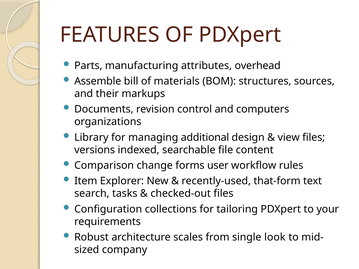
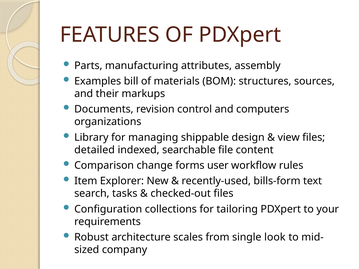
overhead: overhead -> assembly (258, 66)
Assemble: Assemble -> Examples (98, 81)
additional: additional -> shippable (205, 137)
versions: versions -> detailed (95, 150)
that-form: that-form -> bills-form (277, 181)
